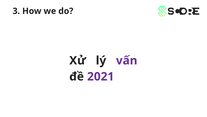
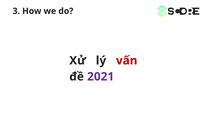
vấn colour: purple -> red (127, 60)
